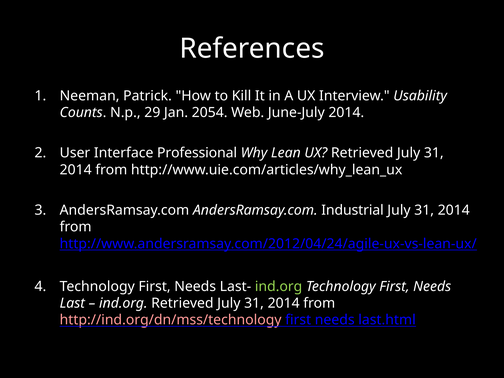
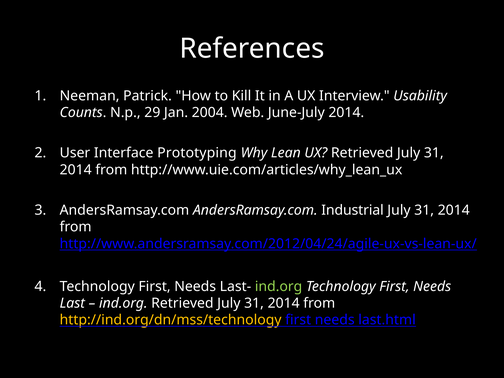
2054: 2054 -> 2004 (210, 113)
Professional: Professional -> Prototyping (197, 153)
http://ind.org/dn/mss/technology colour: pink -> yellow (171, 320)
